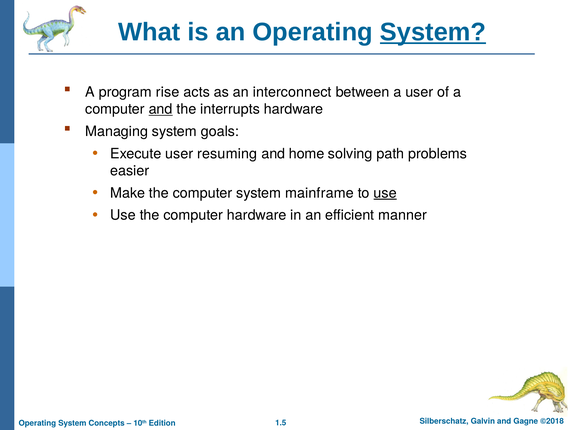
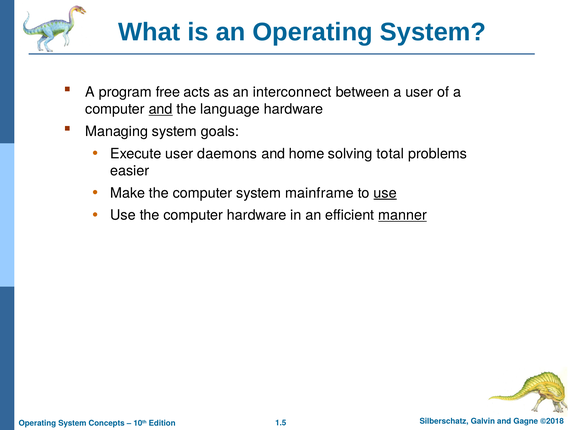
System underline: present -> none (433, 32)
rise: rise -> free (168, 92)
interrupts: interrupts -> language (230, 109)
resuming: resuming -> daemons (227, 154)
path: path -> total (390, 154)
manner underline: none -> present (403, 215)
